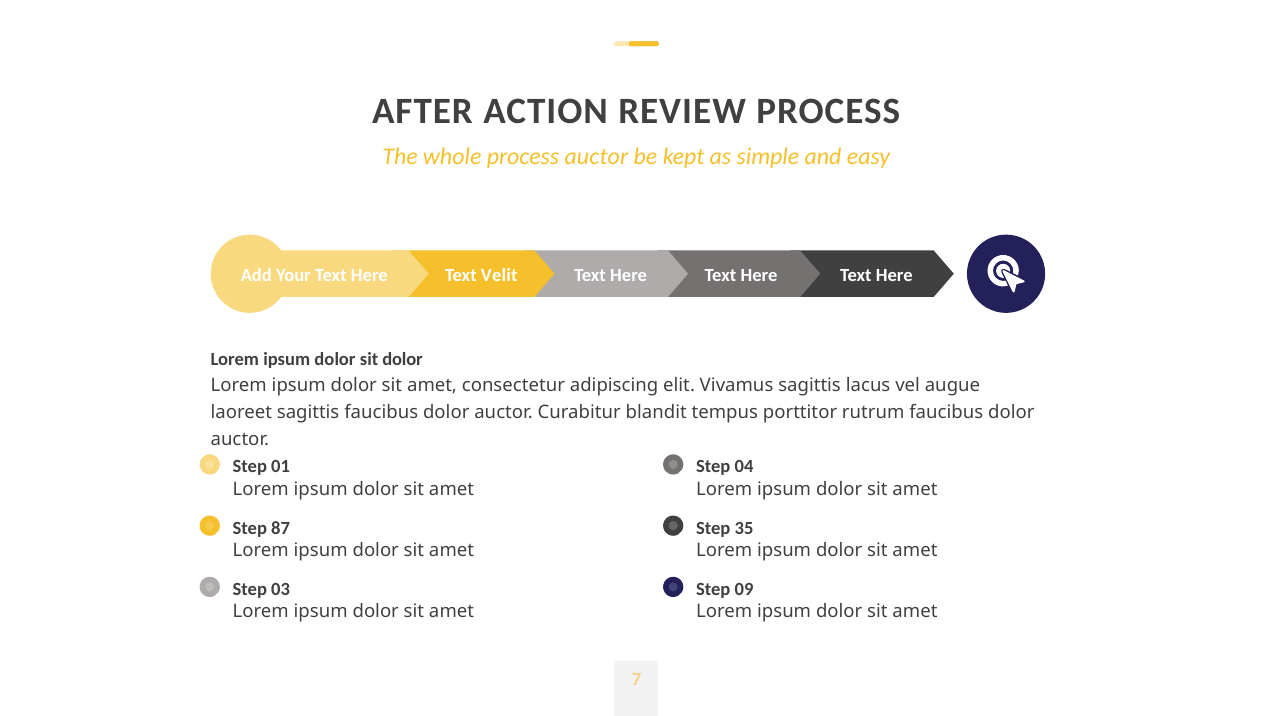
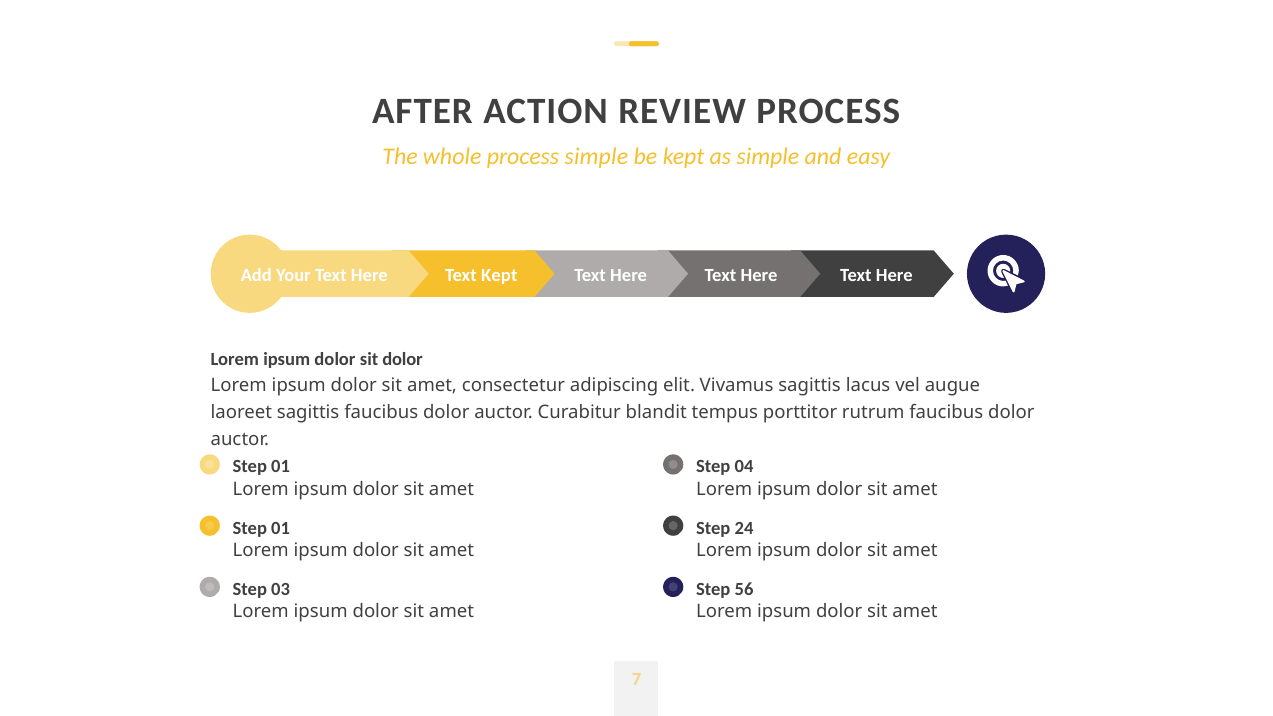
process auctor: auctor -> simple (596, 157)
Text Velit: Velit -> Kept (499, 275)
87: 87 -> 01 (281, 528)
35: 35 -> 24 (744, 528)
09: 09 -> 56 (744, 589)
